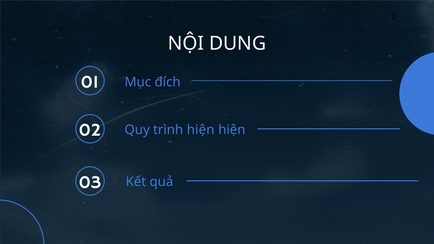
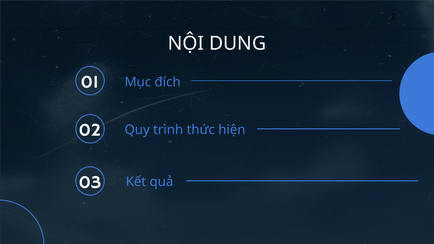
trình hiện: hiện -> thức (201, 130)
